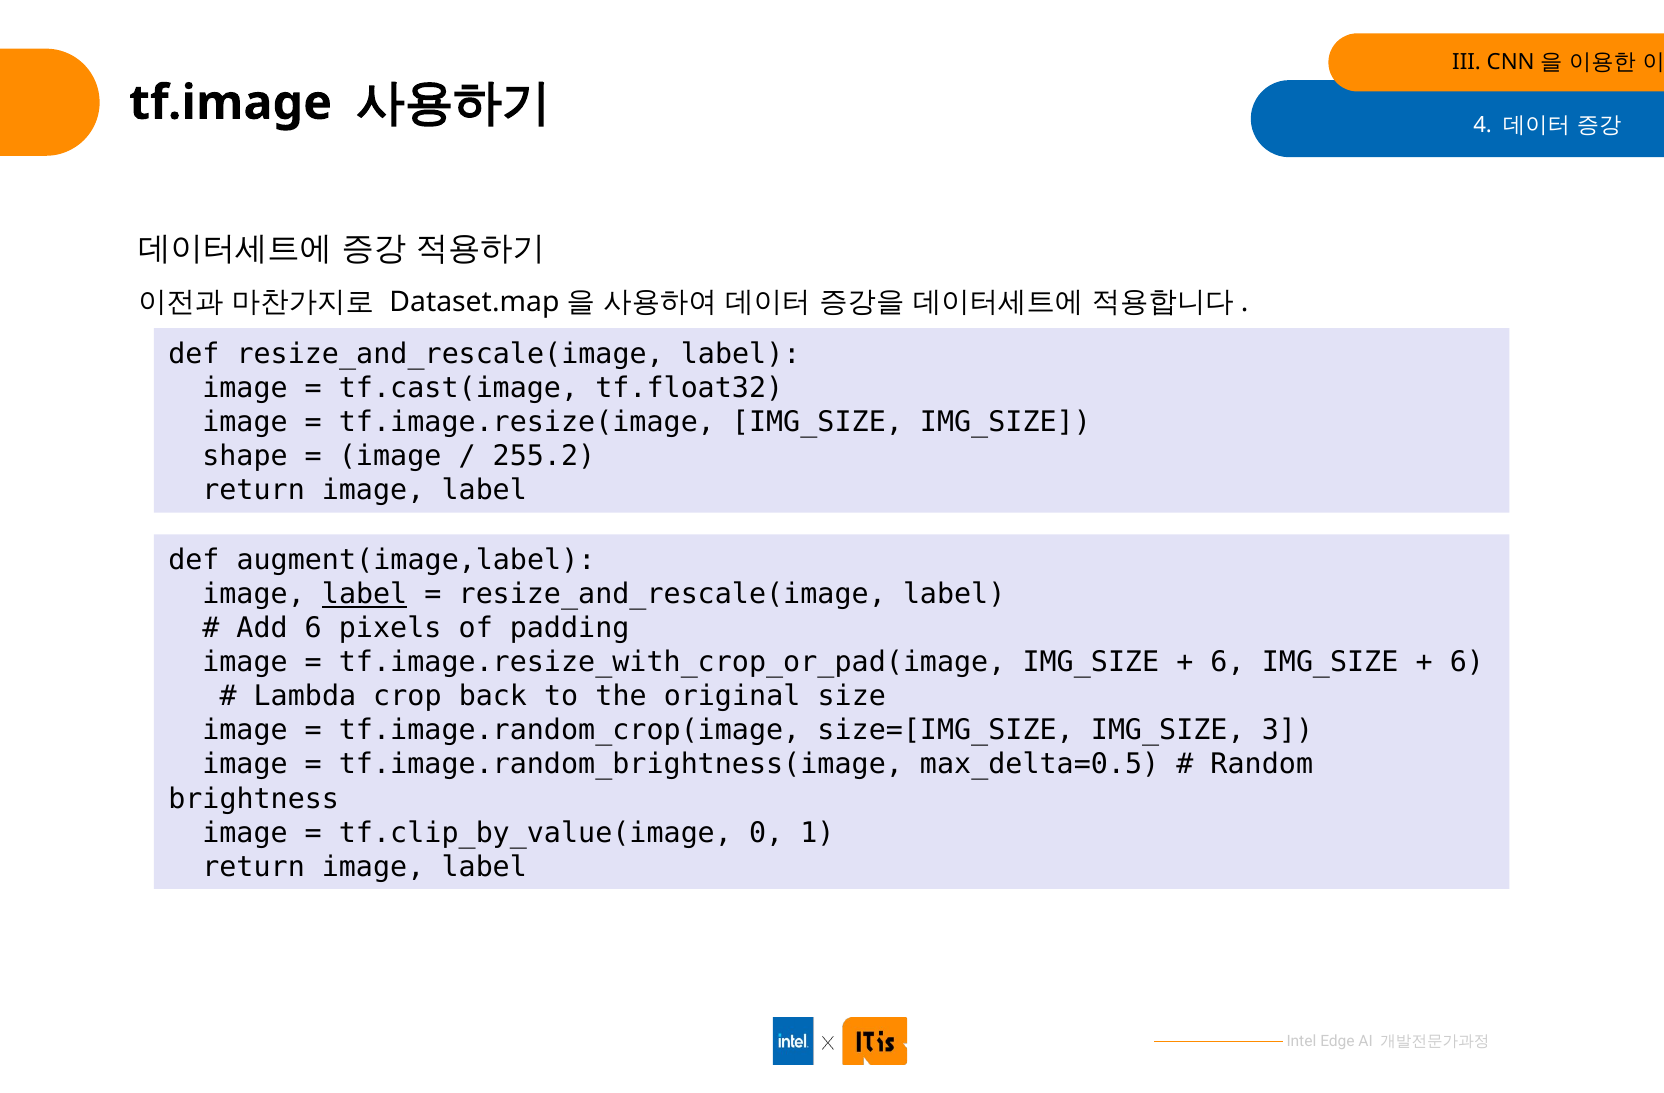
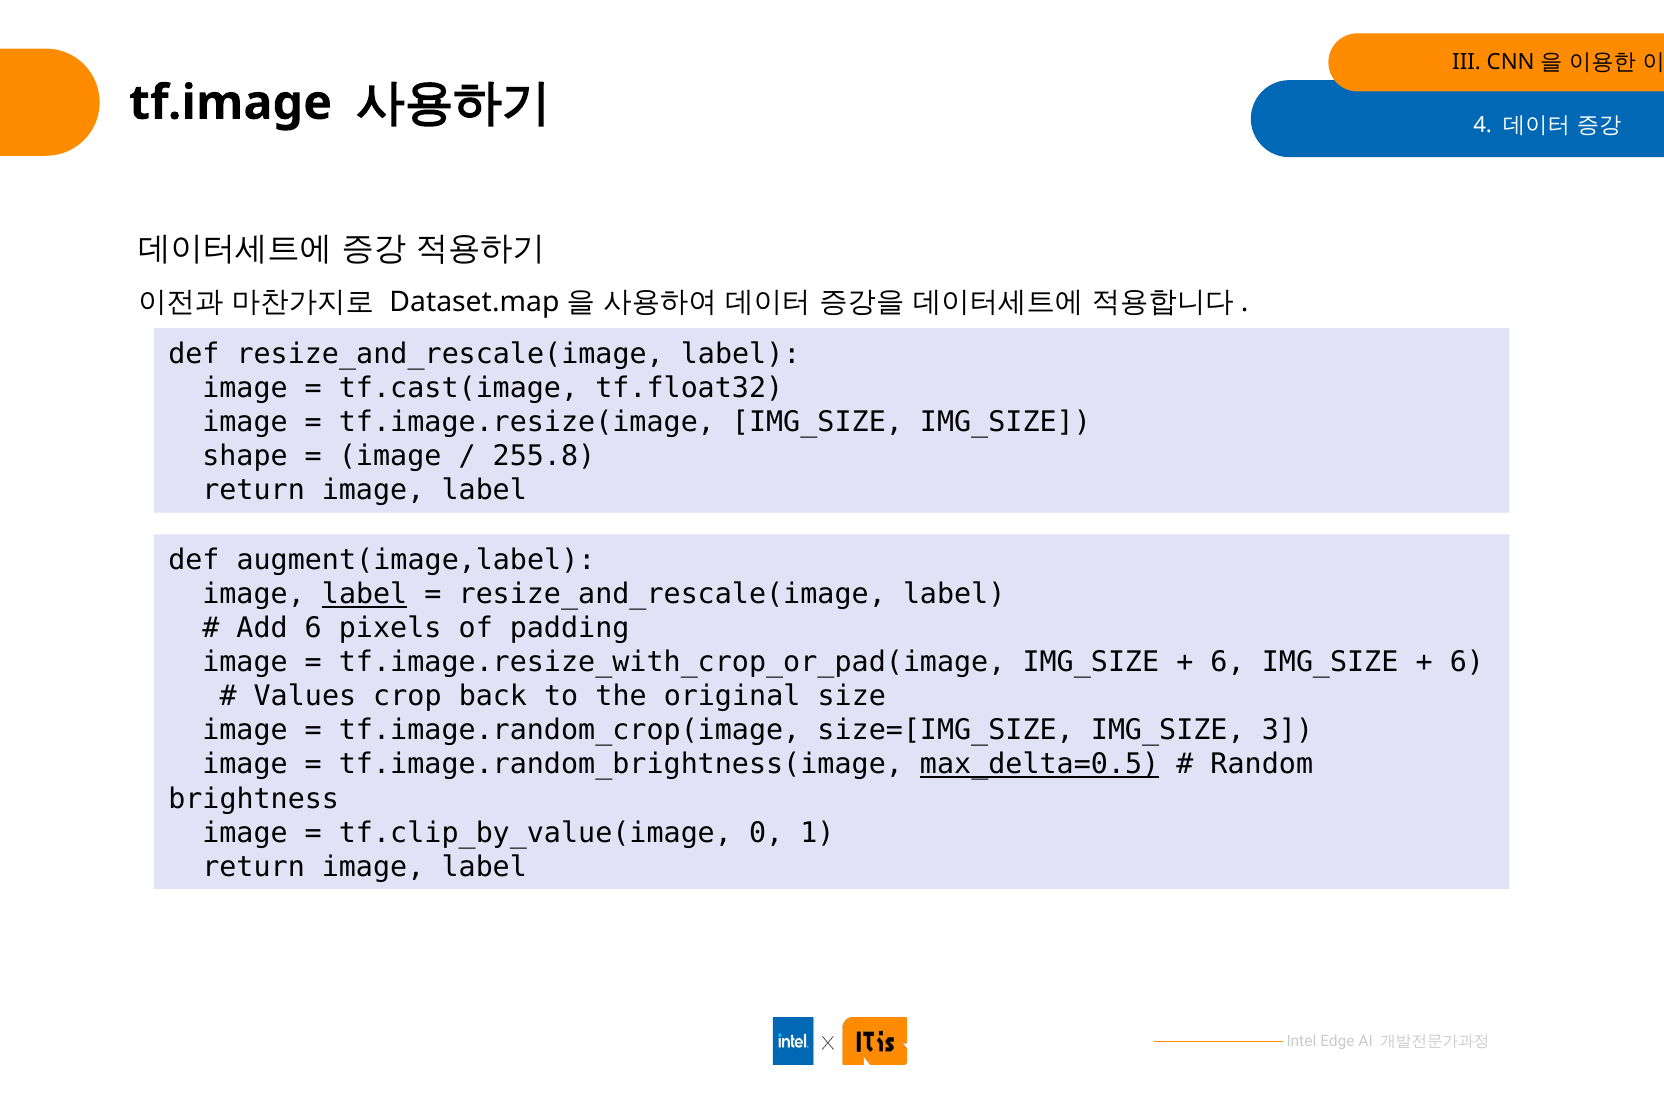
255.2: 255.2 -> 255.8 (544, 456)
Lambda: Lambda -> Values (305, 697)
max_delta=0.5 underline: none -> present (1040, 765)
